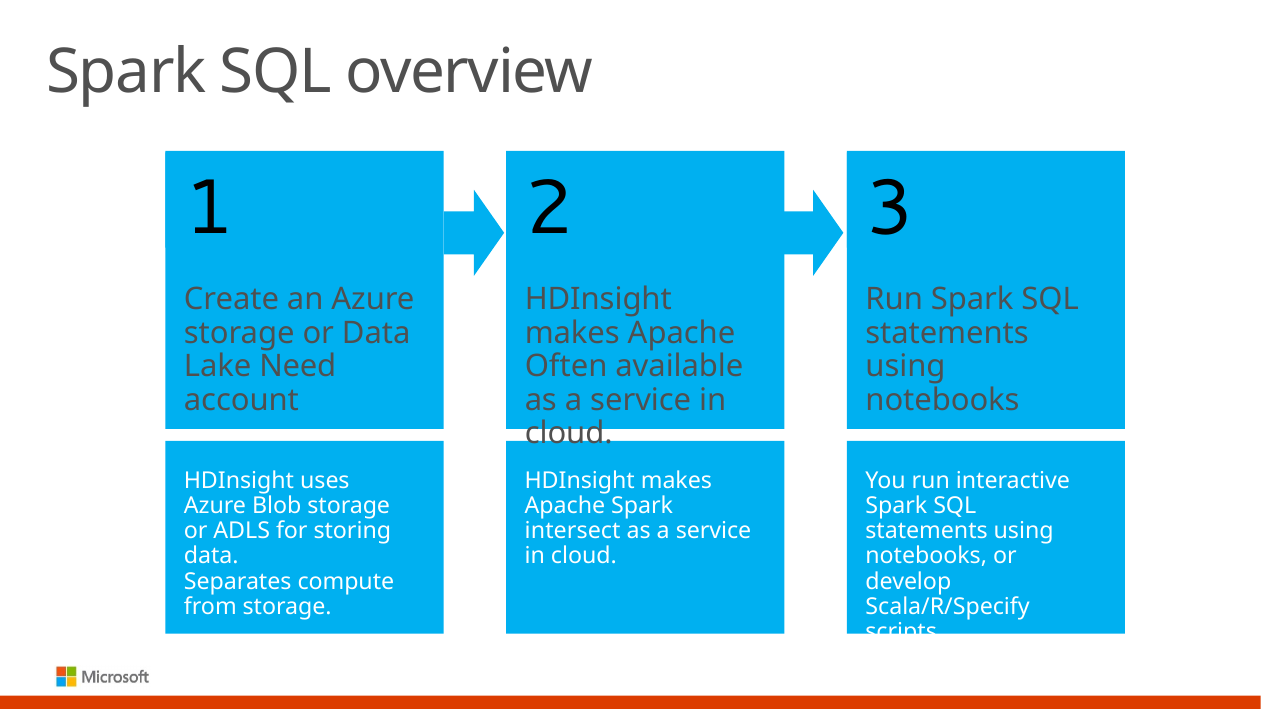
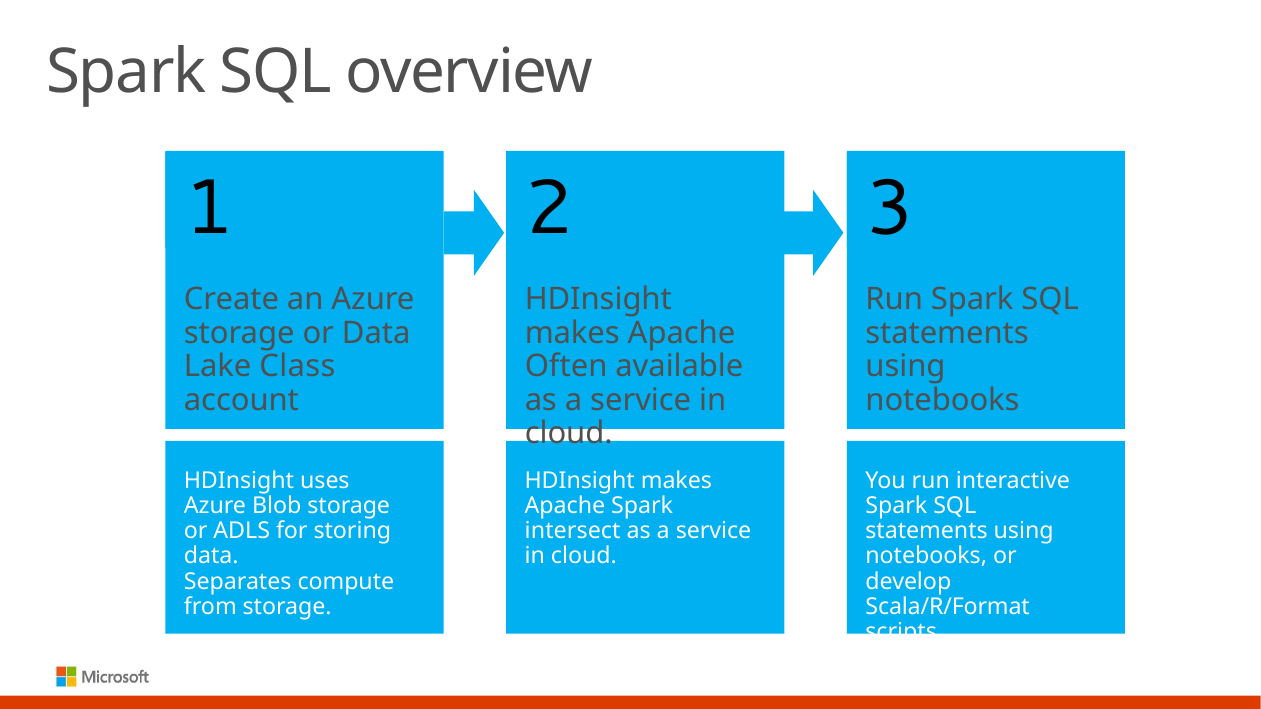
Need: Need -> Class (297, 367)
Scala/R/Specify: Scala/R/Specify -> Scala/R/Format (948, 607)
